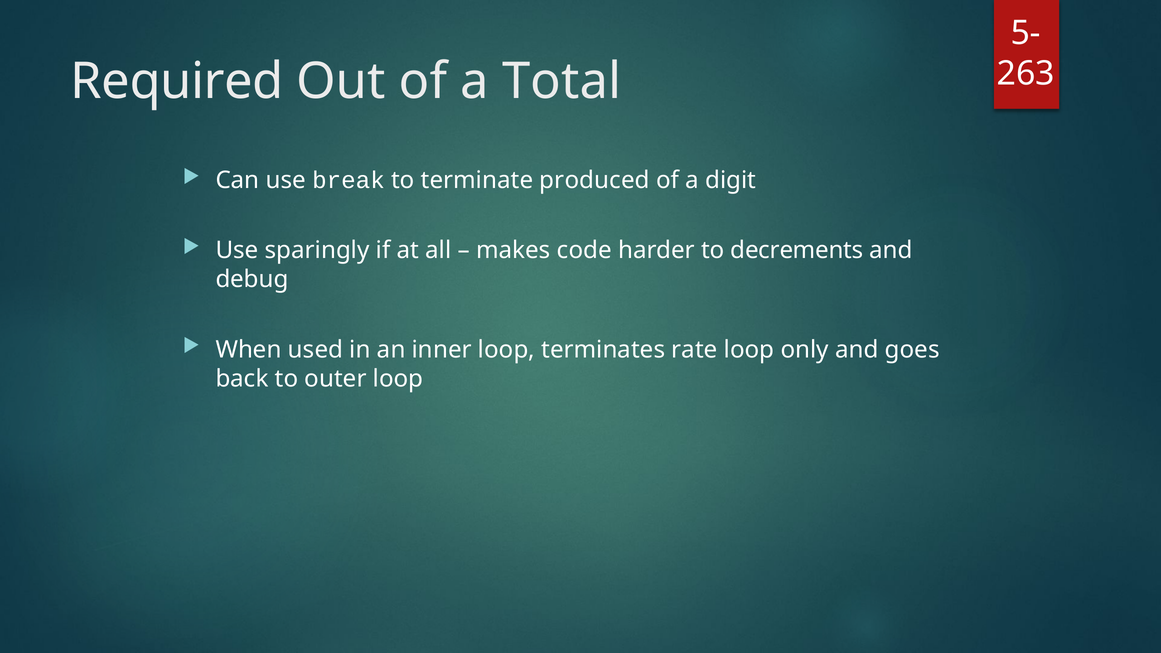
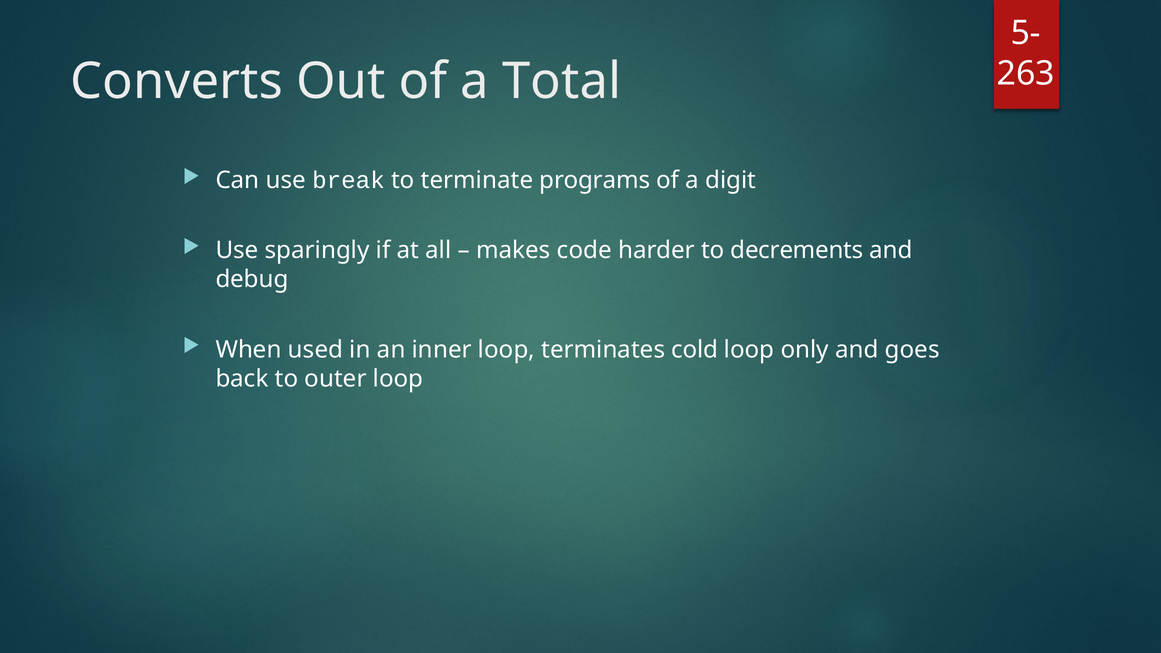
Required: Required -> Converts (177, 82)
produced: produced -> programs (595, 180)
rate: rate -> cold (695, 350)
